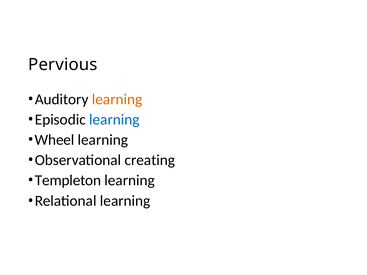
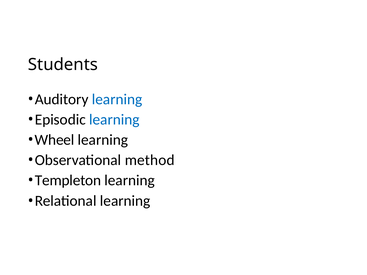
Pervious: Pervious -> Students (63, 65)
learning colour: orange -> blue (117, 99)
creating: creating -> method (150, 160)
